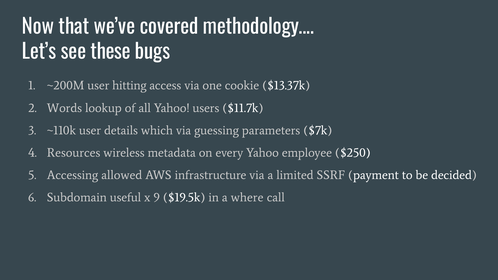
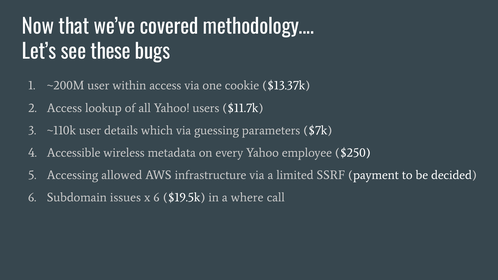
hitting: hitting -> within (129, 86)
2 Words: Words -> Access (64, 108)
Resources: Resources -> Accessible (74, 153)
useful: useful -> issues (125, 198)
x 9: 9 -> 6 (157, 198)
